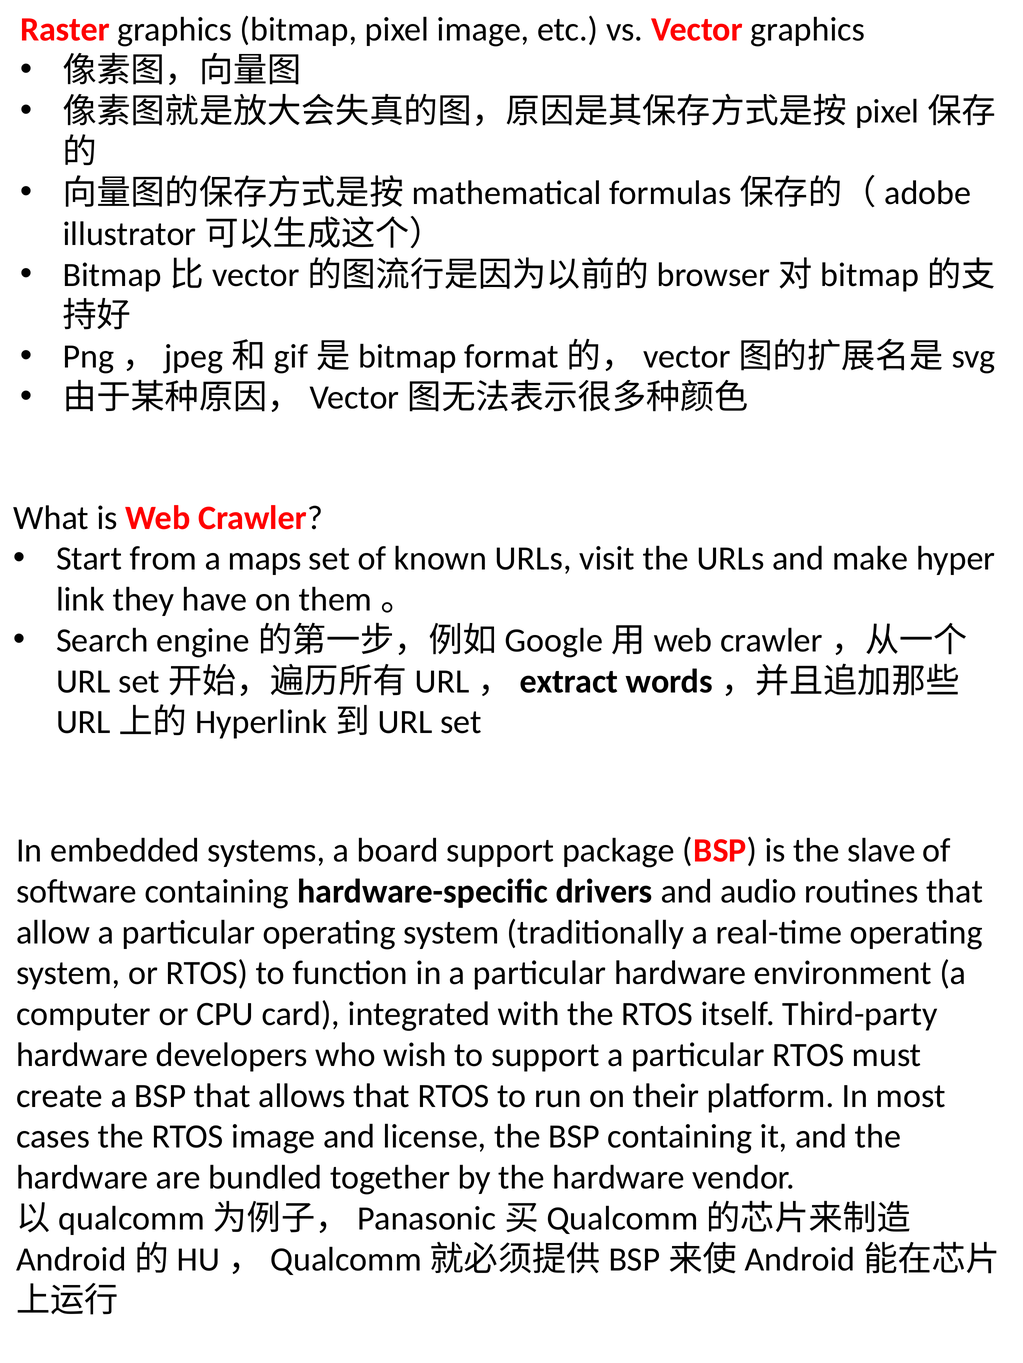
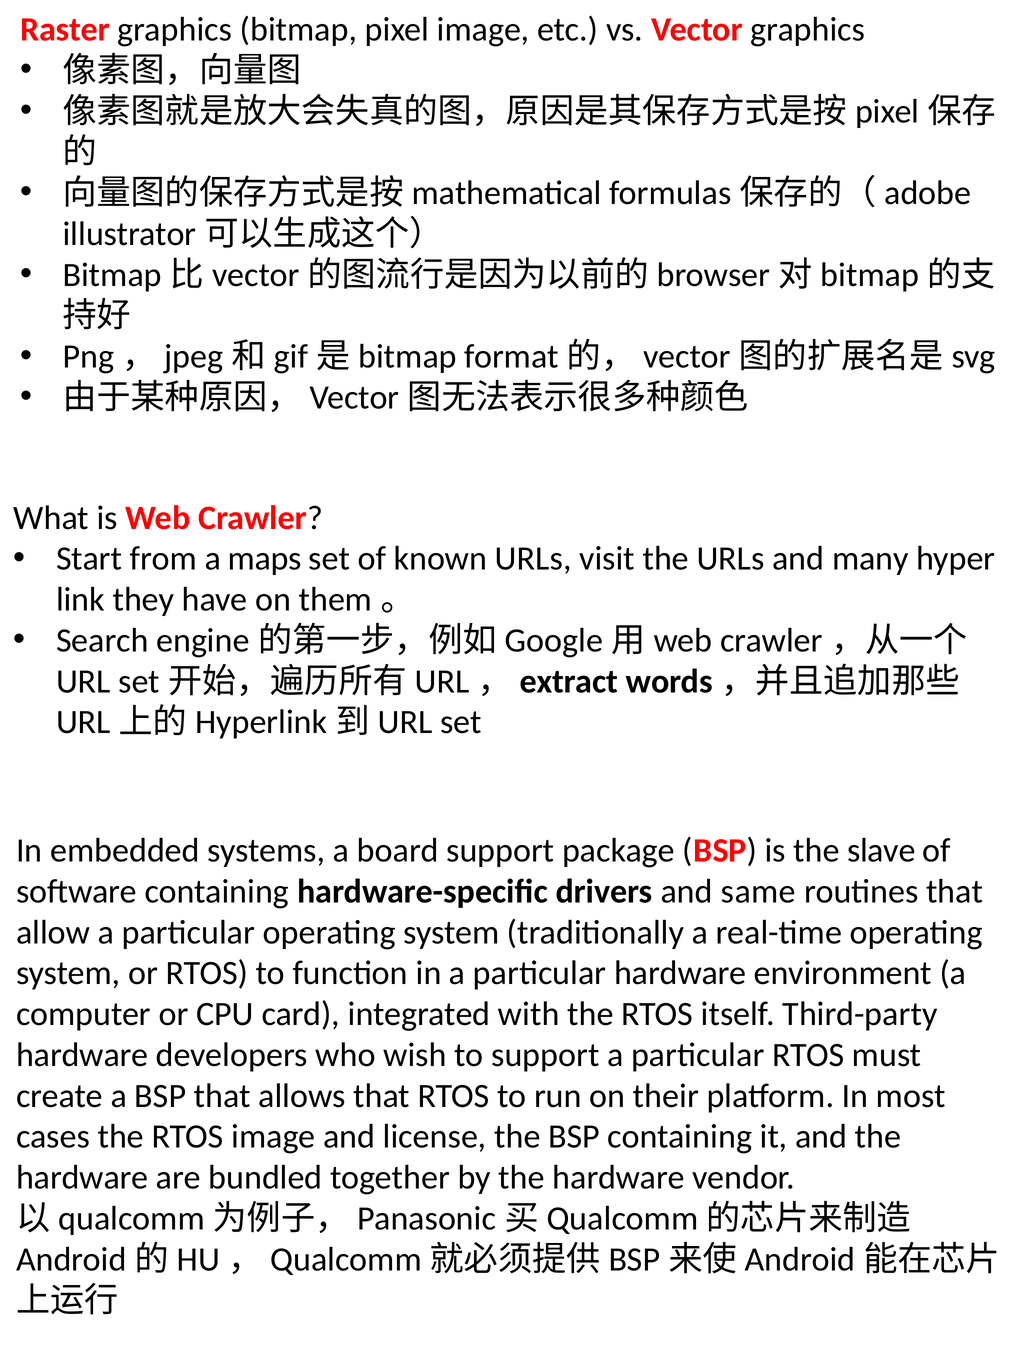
make: make -> many (870, 559)
audio: audio -> same (758, 892)
